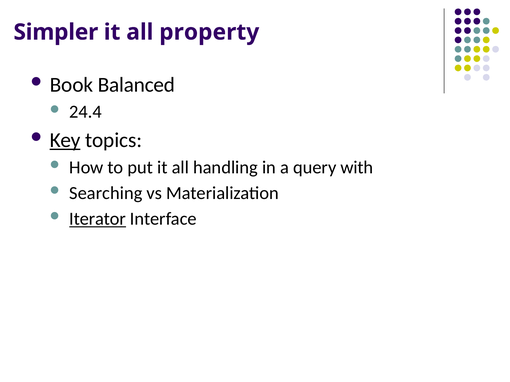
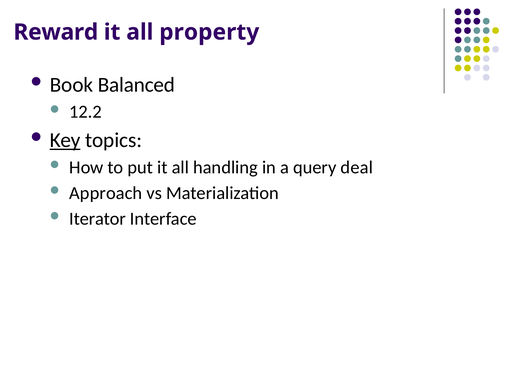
Simpler: Simpler -> Reward (56, 32)
24.4: 24.4 -> 12.2 (85, 112)
with: with -> deal (357, 168)
Searching: Searching -> Approach (106, 193)
Iterator underline: present -> none (98, 219)
